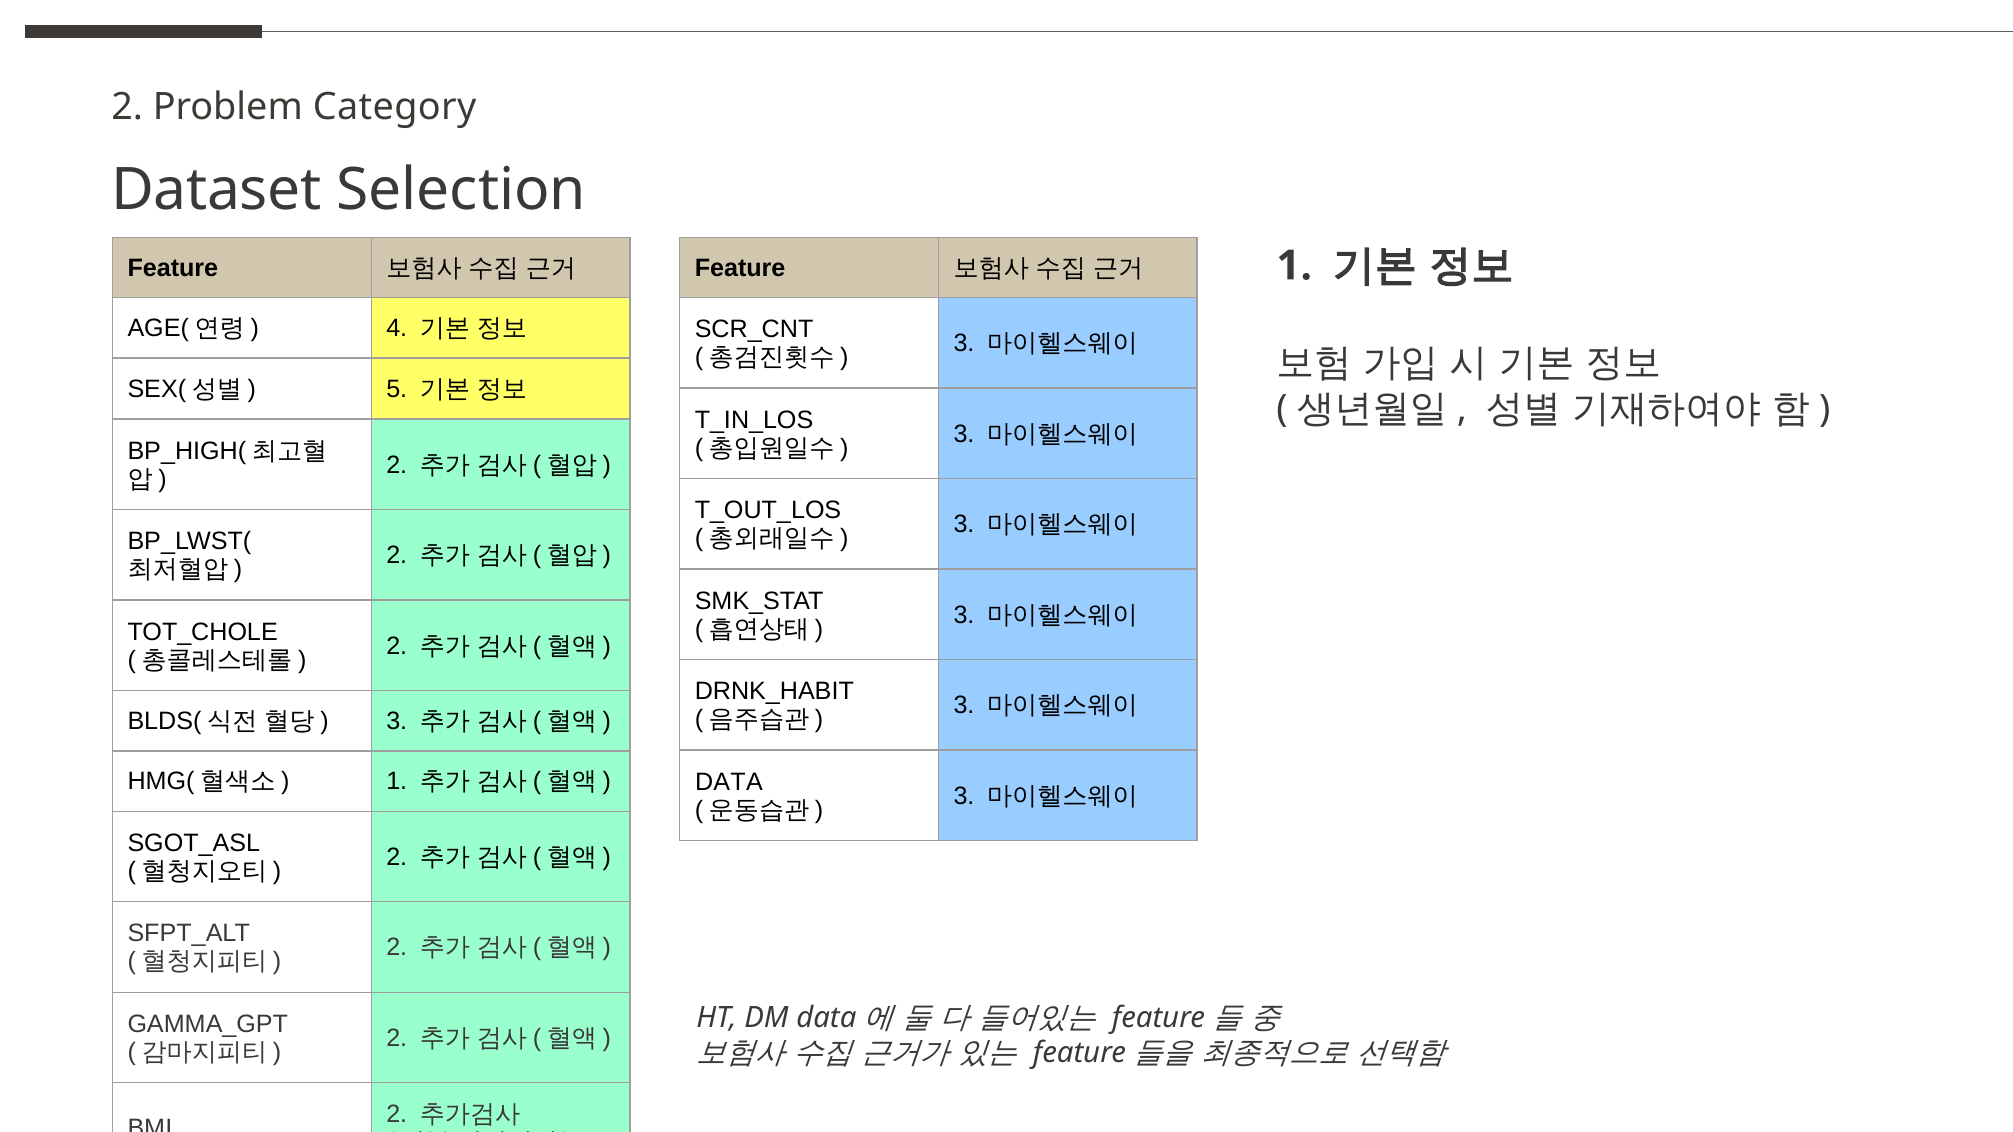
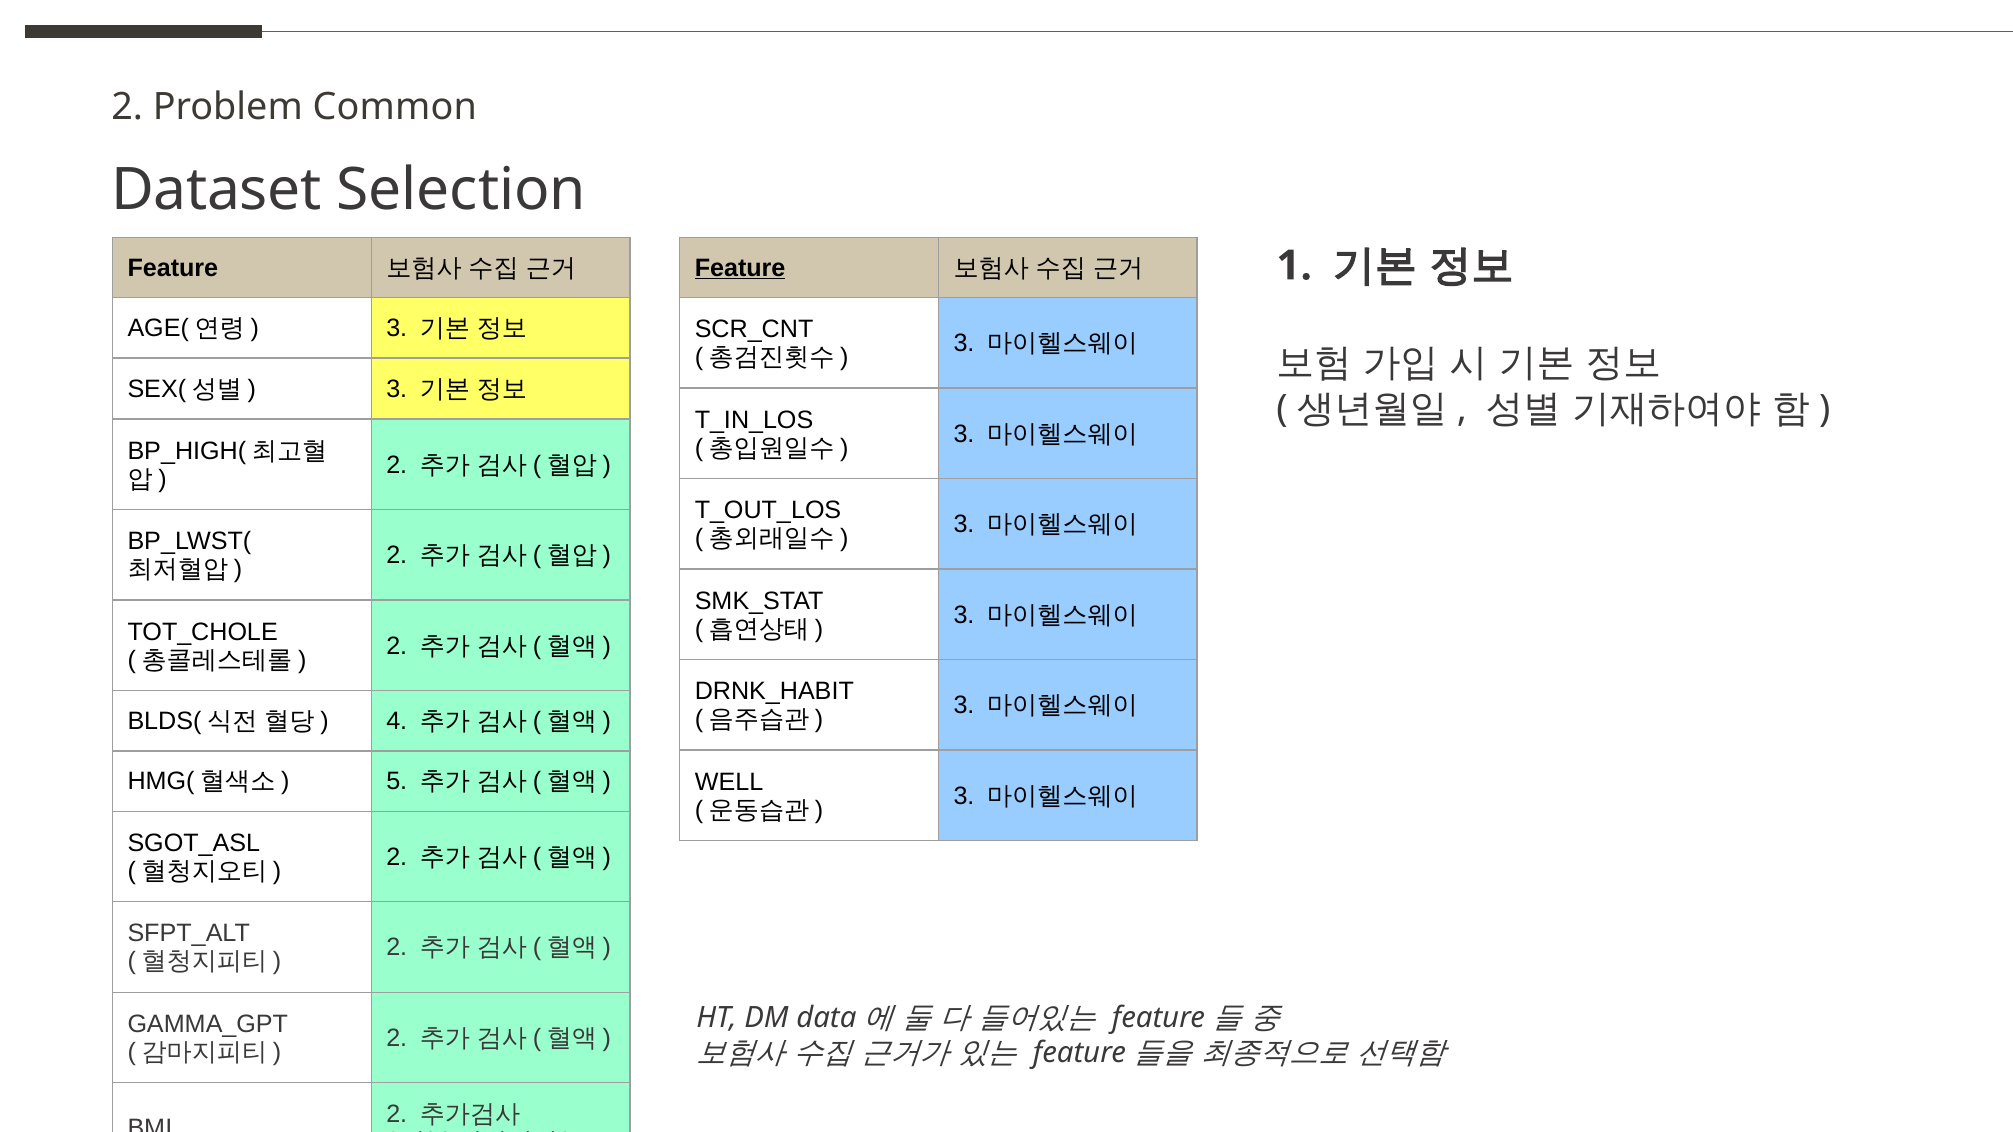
Category: Category -> Common (395, 107)
Feature underline: none -> present (740, 268)
4: 4 -> 3 (397, 328)
5: 5 -> 3 (397, 389)
3: 3 -> 4 (397, 721)
1: 1 -> 5 (397, 782)
DATA: DATA -> WELL (729, 782)
